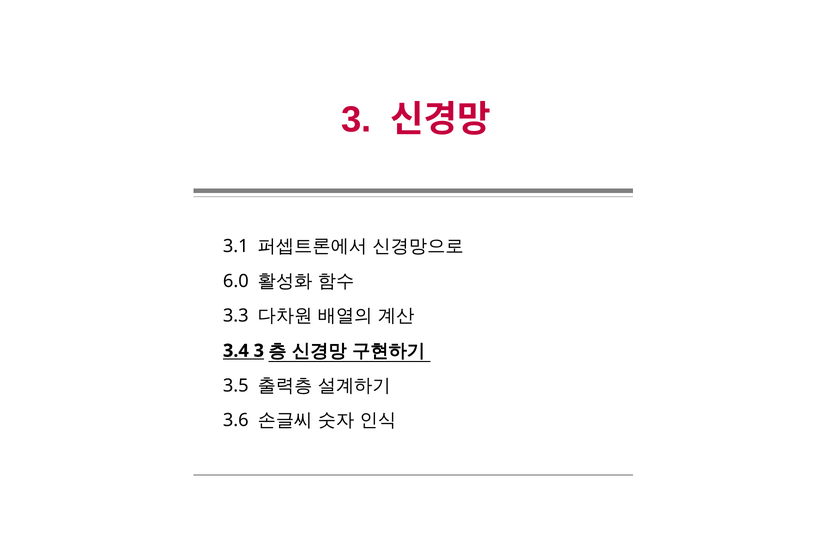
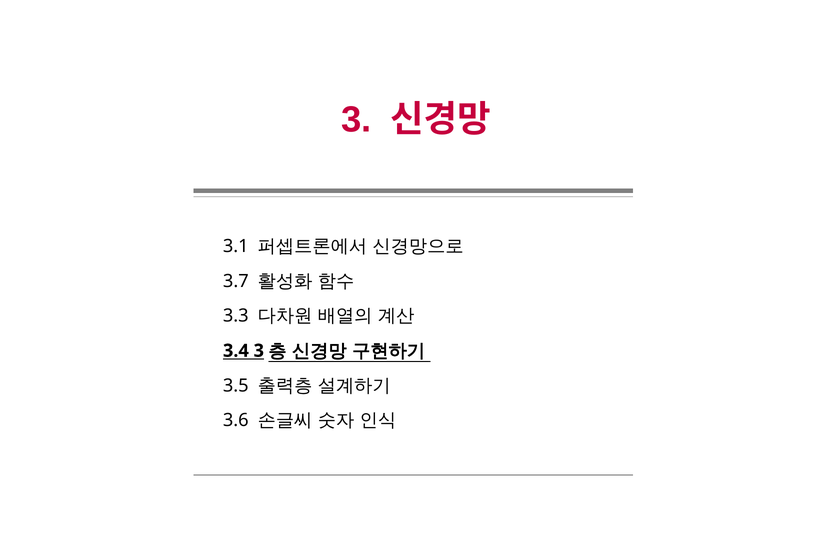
6.0: 6.0 -> 3.7 (236, 281)
